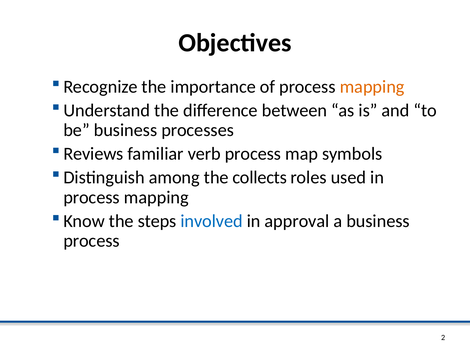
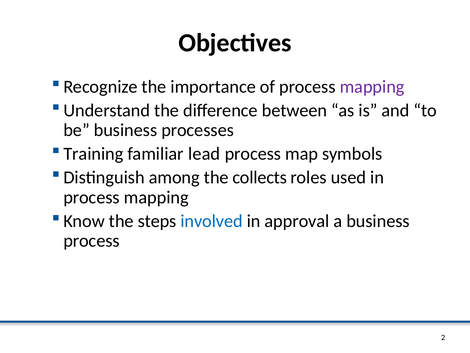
mapping colour: orange -> purple (372, 87)
Reviews: Reviews -> Training (93, 154)
verb: verb -> lead (204, 154)
